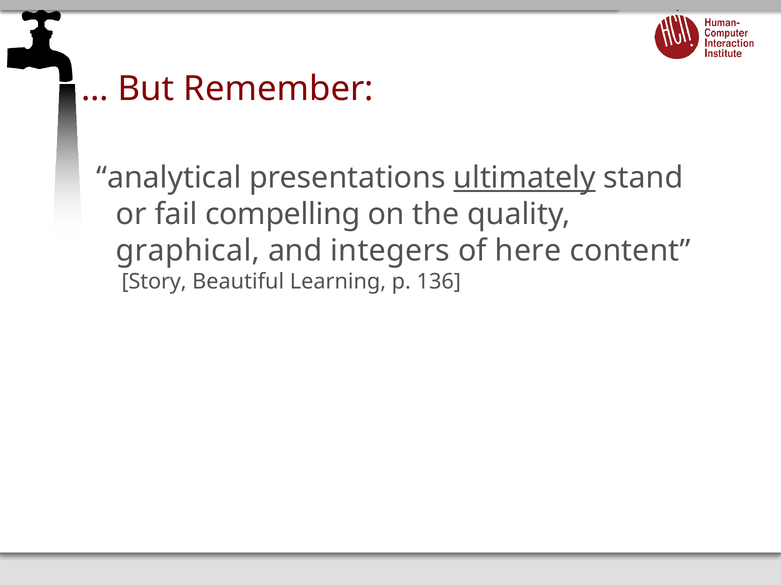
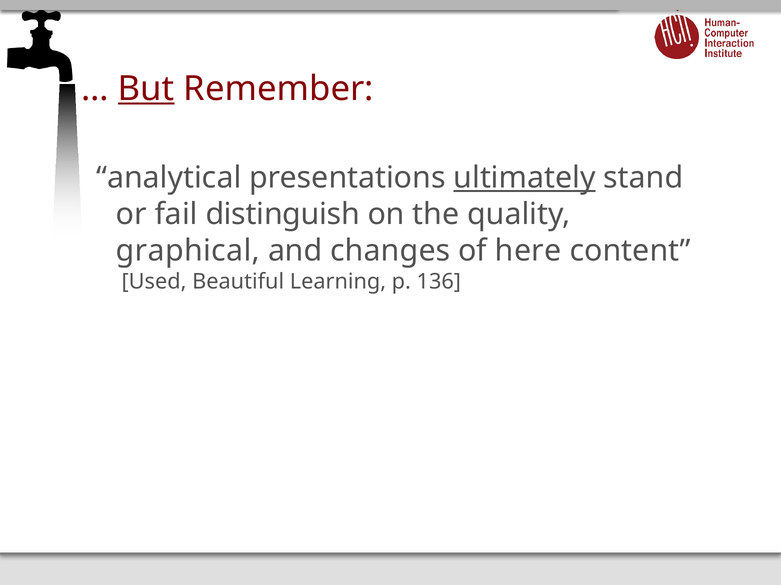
But underline: none -> present (146, 89)
compelling: compelling -> distinguish (283, 215)
integers: integers -> changes (390, 251)
Story: Story -> Used (154, 282)
